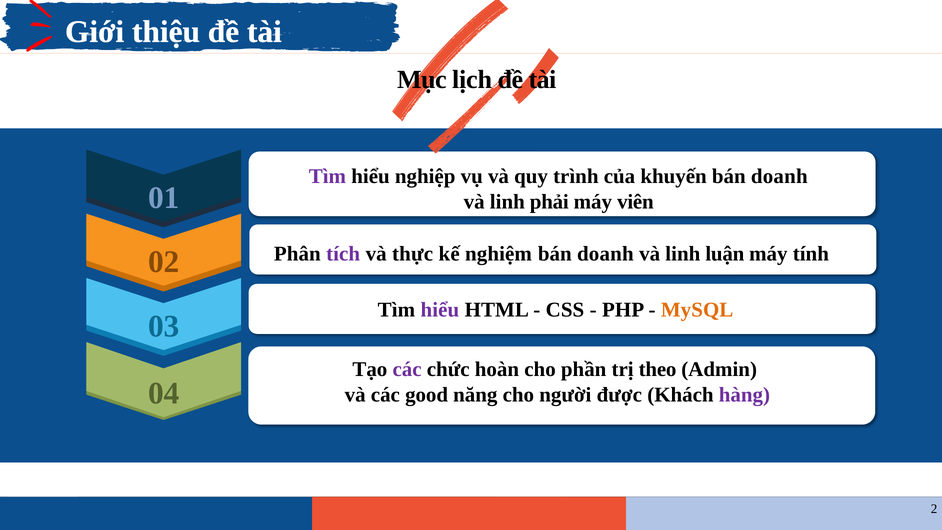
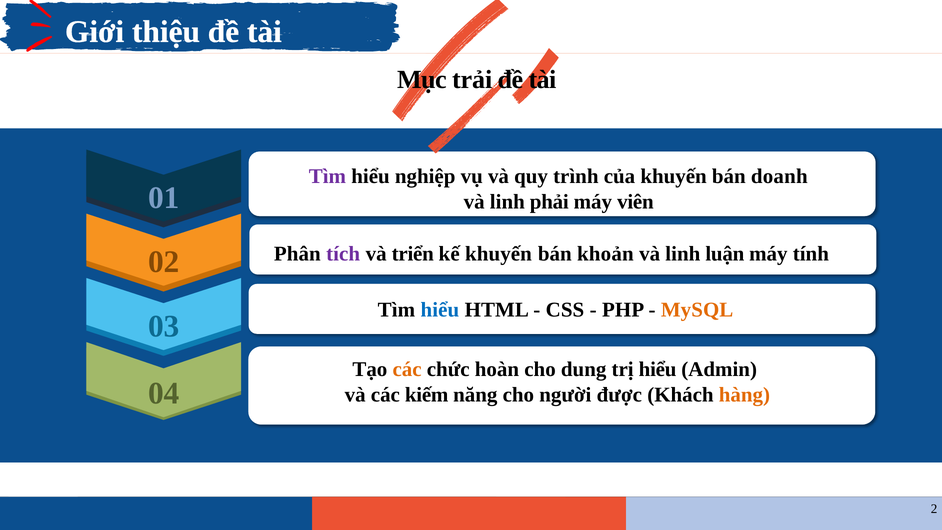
lịch: lịch -> trải (472, 80)
thực: thực -> triển (413, 254)
kế nghiệm: nghiệm -> khuyến (498, 254)
doanh: doanh -> khoản (605, 254)
hiểu colour: purple -> blue (440, 310)
các colour: purple -> orange (407, 369)
phần: phần -> dung (584, 369)
trị theo: theo -> hiểu (658, 369)
good: good -> kiếm (427, 395)
hàng colour: purple -> orange (744, 395)
